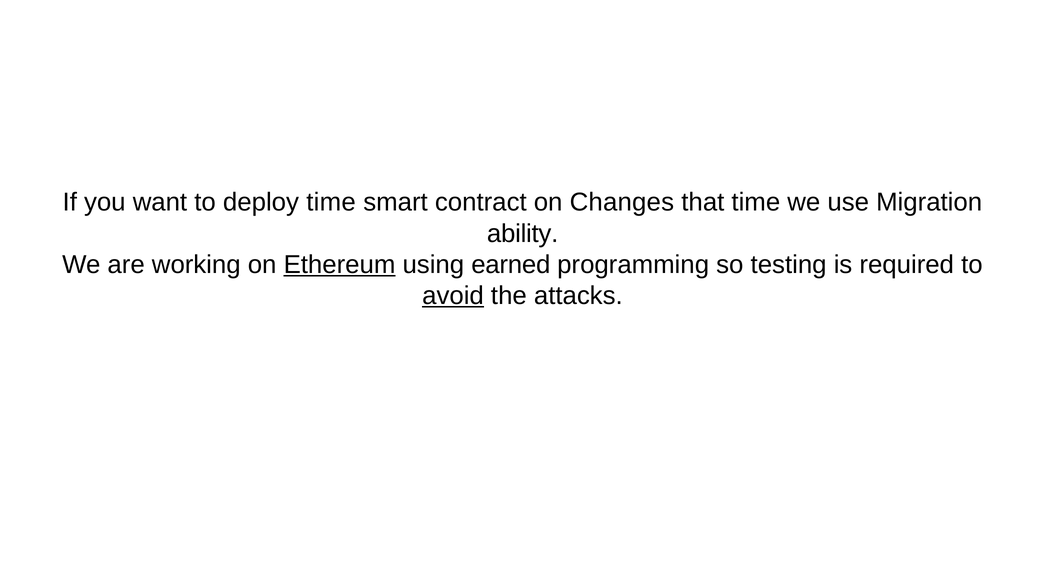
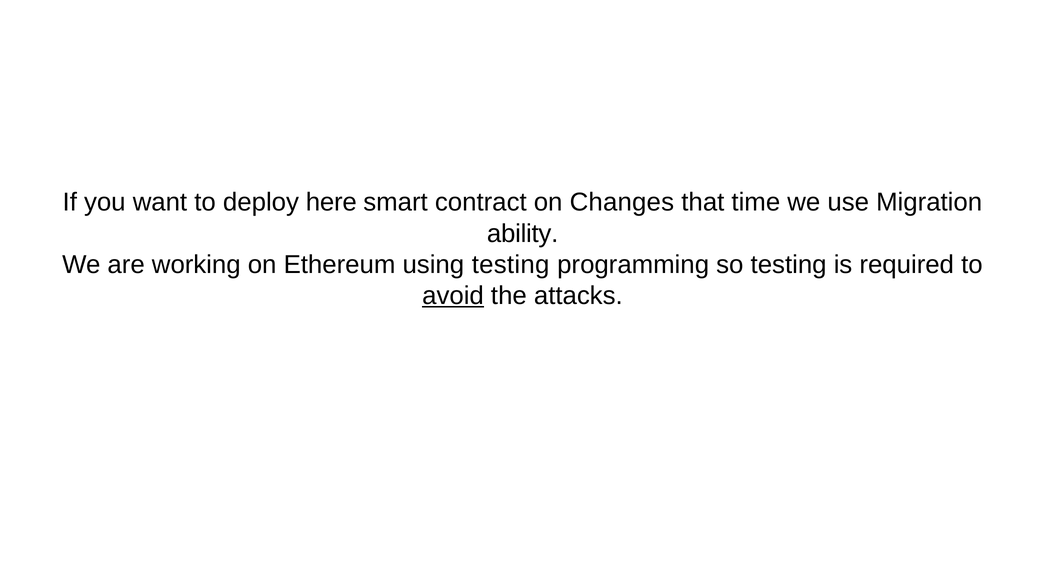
deploy time: time -> here (331, 202)
Ethereum underline: present -> none (340, 264)
using earned: earned -> testing (511, 264)
